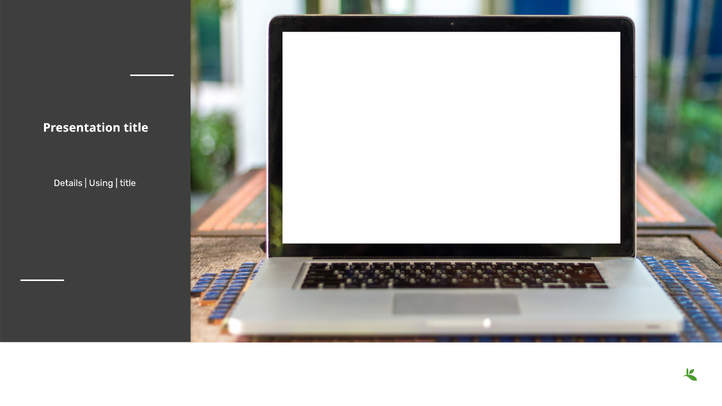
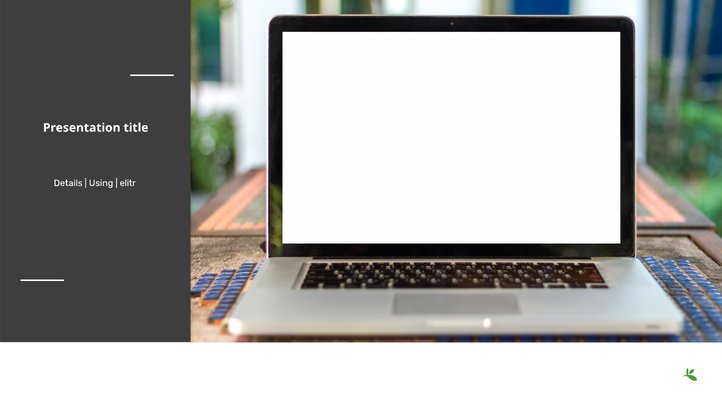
title: title -> elitr (128, 183)
